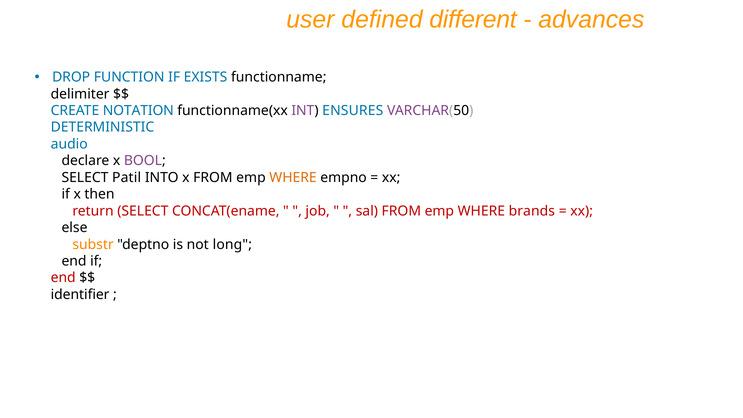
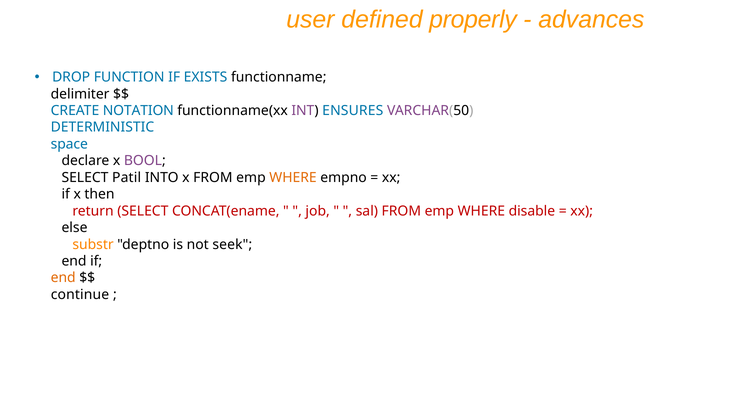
different: different -> properly (473, 19)
audio: audio -> space (69, 144)
brands: brands -> disable (532, 211)
long: long -> seek (232, 244)
end colour: red -> orange (63, 278)
identifier: identifier -> continue (80, 295)
